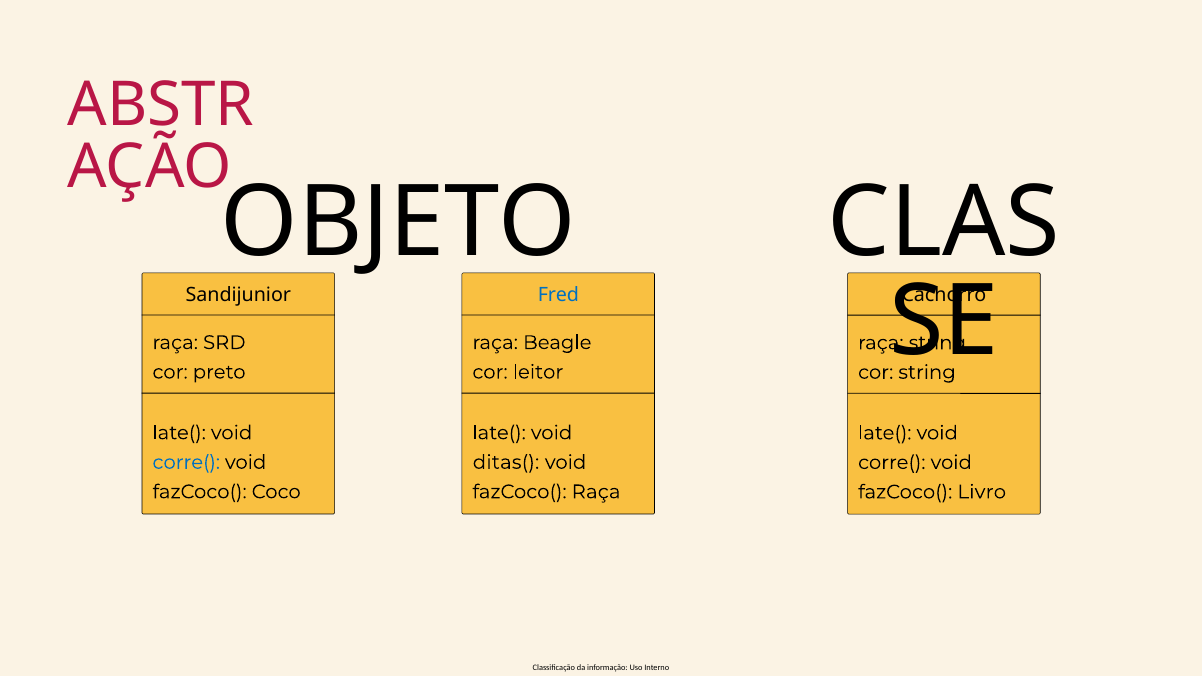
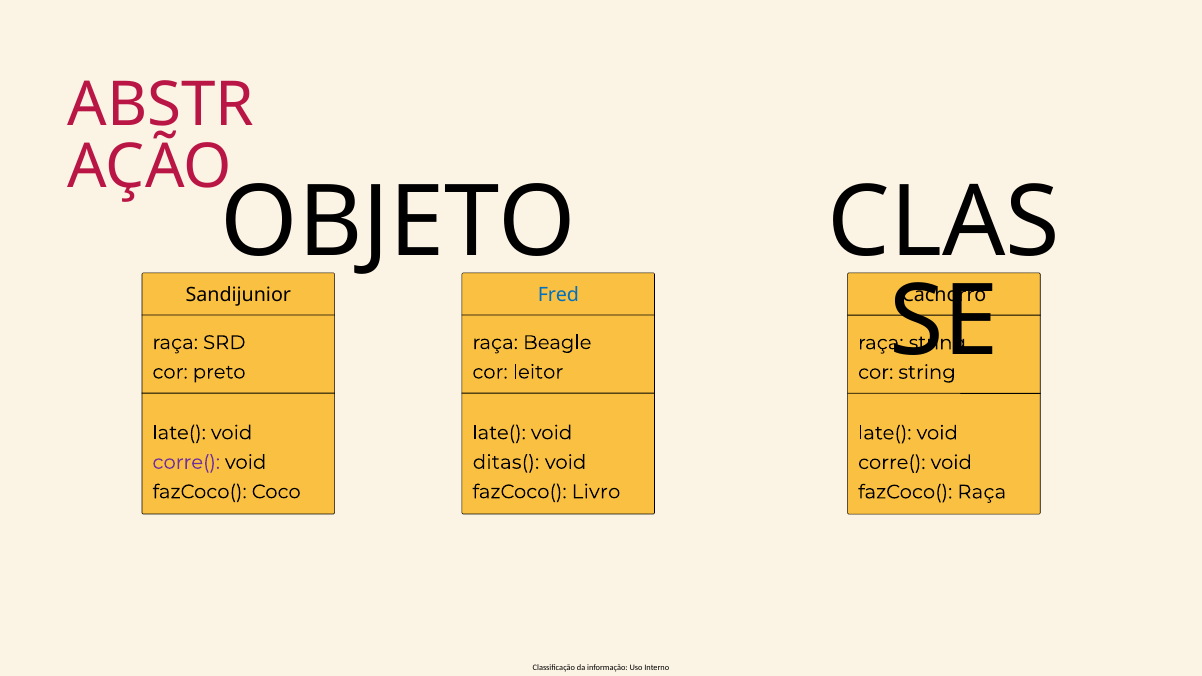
corre( colour: blue -> purple (186, 462)
fazCoco( Raça: Raça -> Livro (596, 492)
fazCoco( Livro: Livro -> Raça (982, 492)
